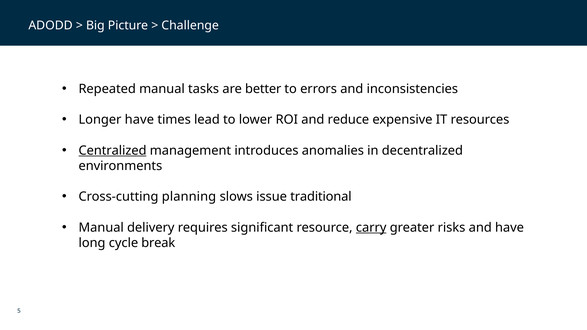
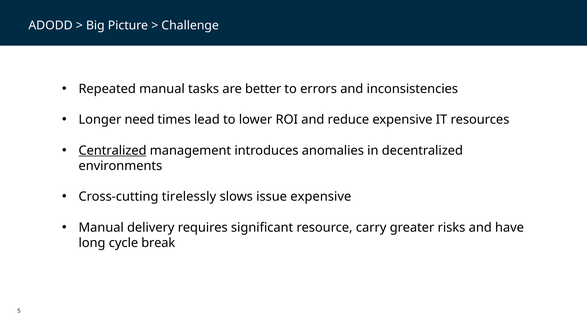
Longer have: have -> need (139, 120)
planning: planning -> tirelessly (189, 197)
issue traditional: traditional -> expensive (321, 197)
carry underline: present -> none (371, 228)
